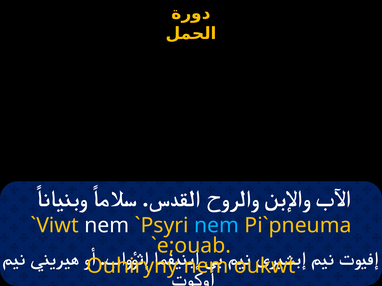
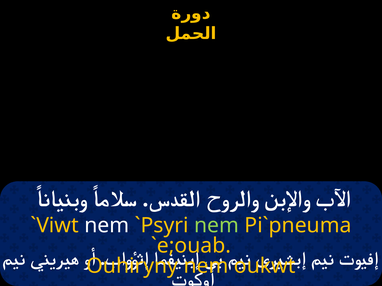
nem colour: light blue -> light green (217, 226)
